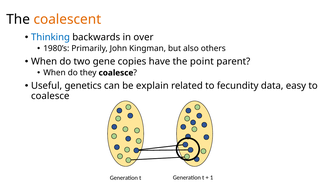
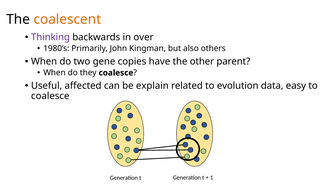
Thinking colour: blue -> purple (50, 37)
point: point -> other (202, 61)
genetics: genetics -> affected (83, 86)
fecundity: fecundity -> evolution (238, 86)
